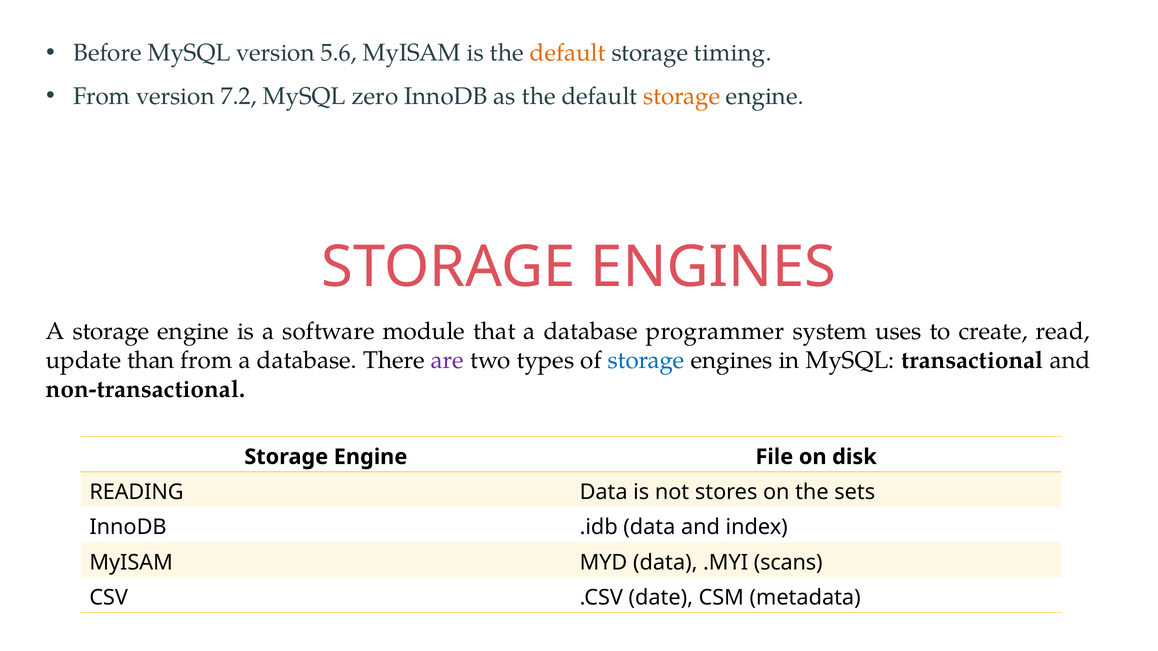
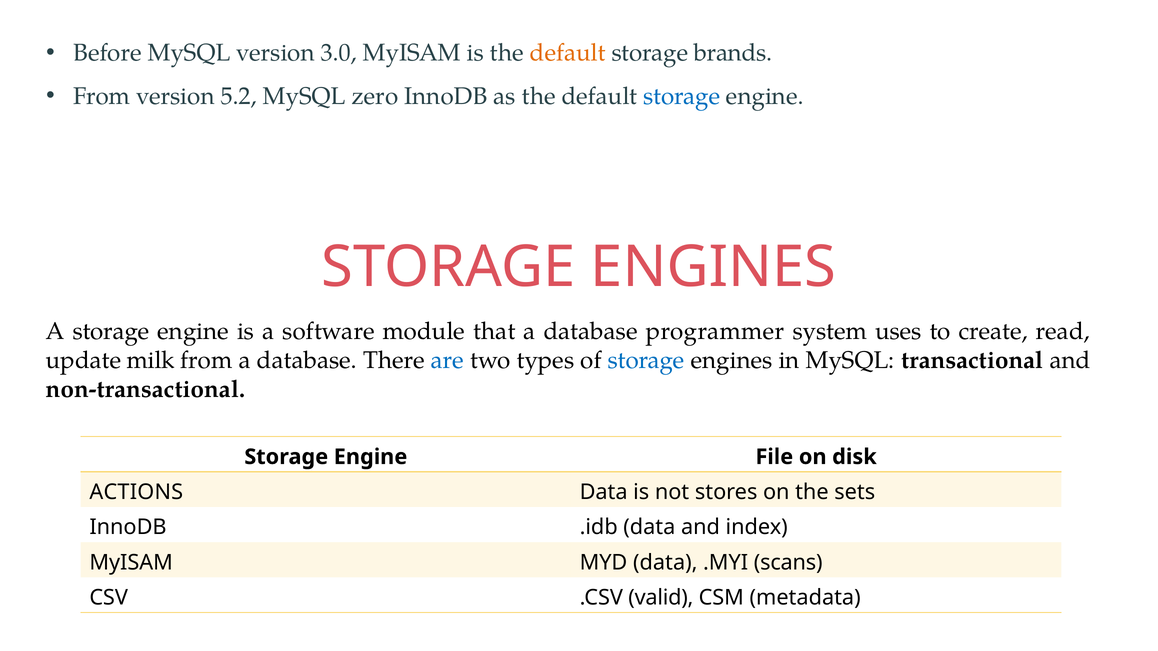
5.6: 5.6 -> 3.0 (339, 53)
timing: timing -> brands (733, 53)
7.2: 7.2 -> 5.2 (239, 96)
storage colour: orange -> blue (682, 96)
than: than -> milk (151, 361)
are colour: purple -> blue (447, 361)
READING: READING -> ACTIONS (136, 492)
date: date -> valid (661, 598)
